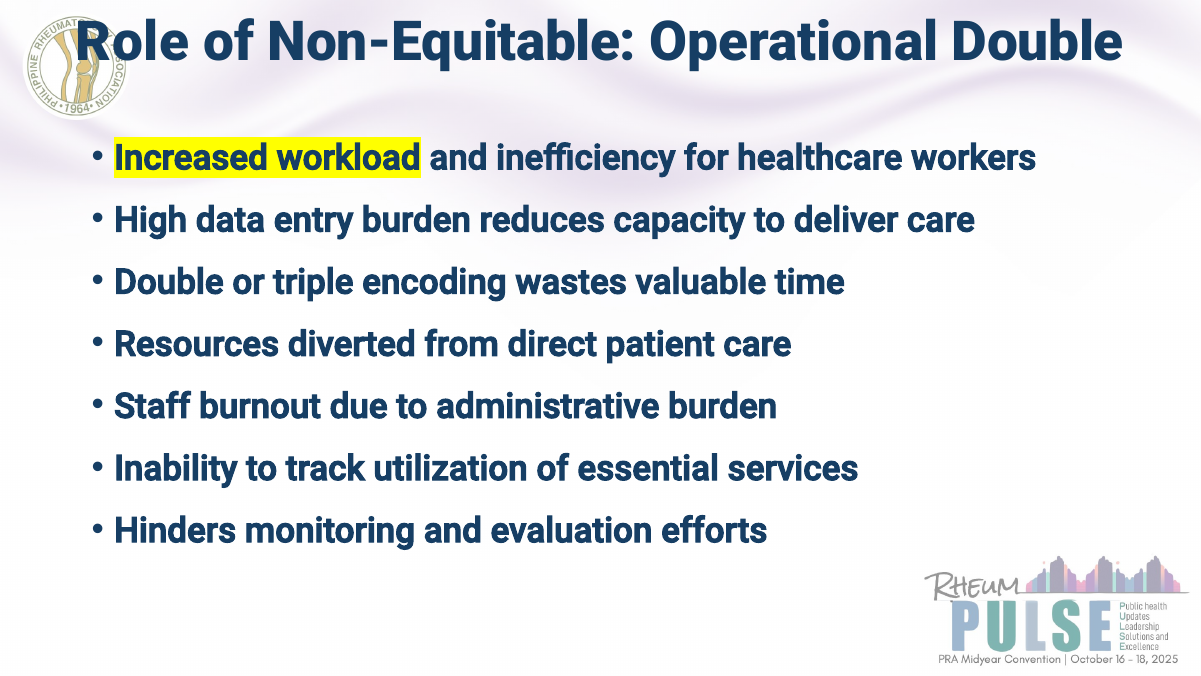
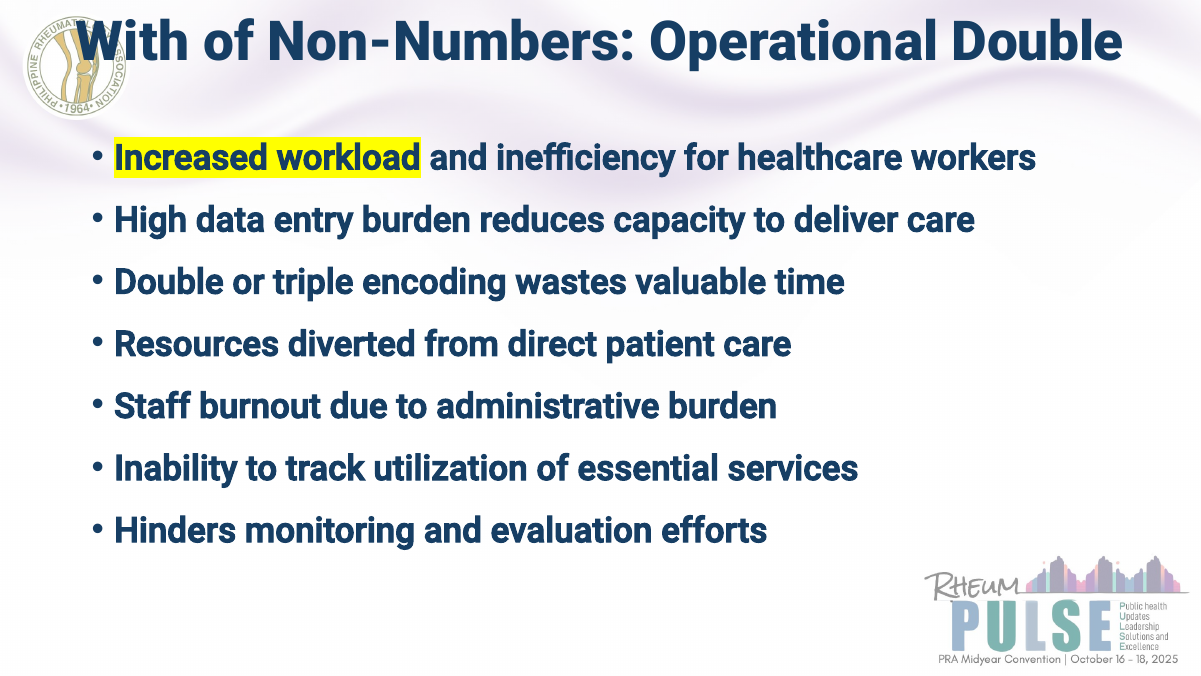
Role: Role -> With (132, 42)
Non-Equitable: Non-Equitable -> Non-Numbers (452, 42)
